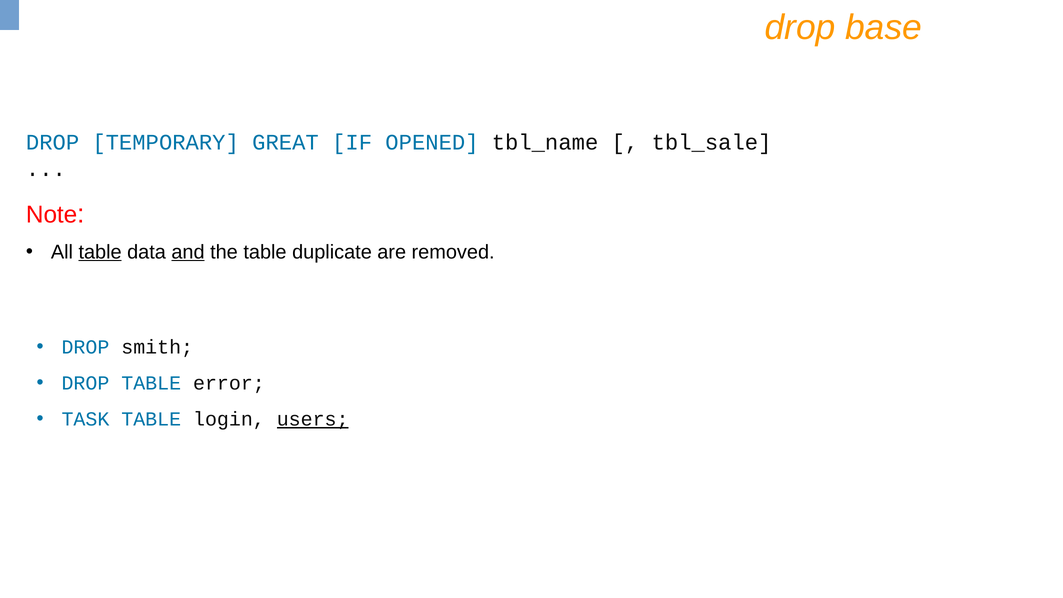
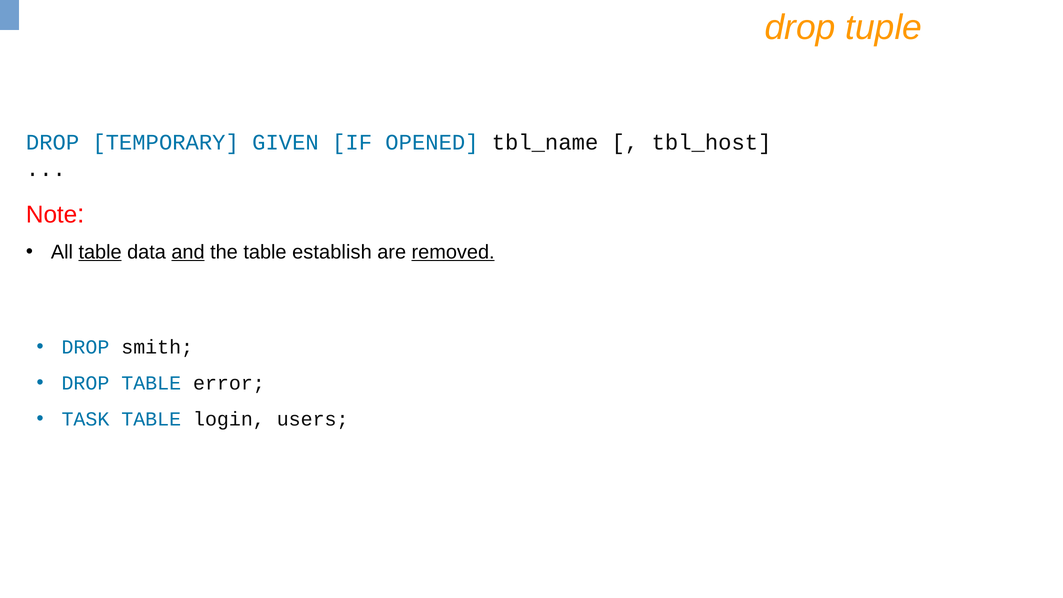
base: base -> tuple (884, 28)
GREAT: GREAT -> GIVEN (285, 142)
tbl_sale: tbl_sale -> tbl_host (712, 142)
duplicate: duplicate -> establish (332, 252)
removed underline: none -> present (453, 252)
users underline: present -> none (313, 419)
